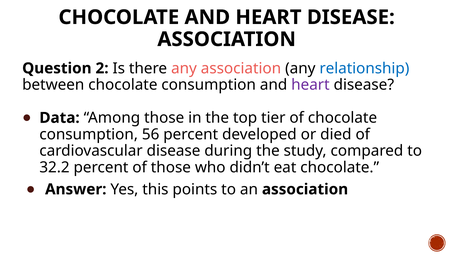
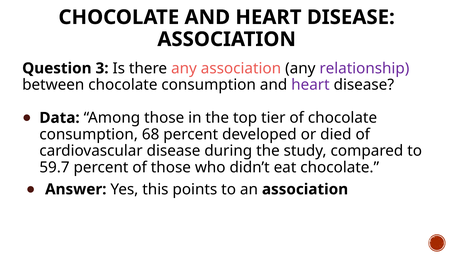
2: 2 -> 3 (102, 68)
relationship colour: blue -> purple (364, 68)
56: 56 -> 68 (151, 134)
32.2: 32.2 -> 59.7 (54, 167)
